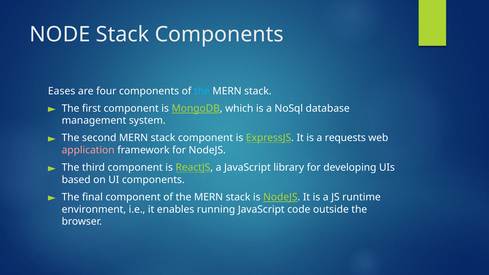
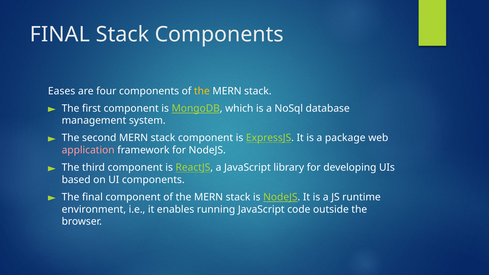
NODE: NODE -> FINAL (60, 34)
the colour: light blue -> yellow (202, 91)
requests: requests -> package (345, 138)
